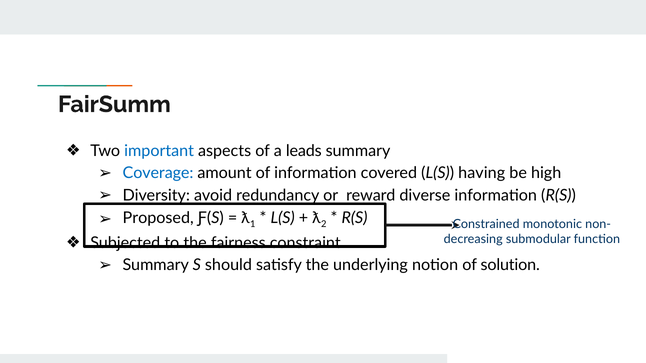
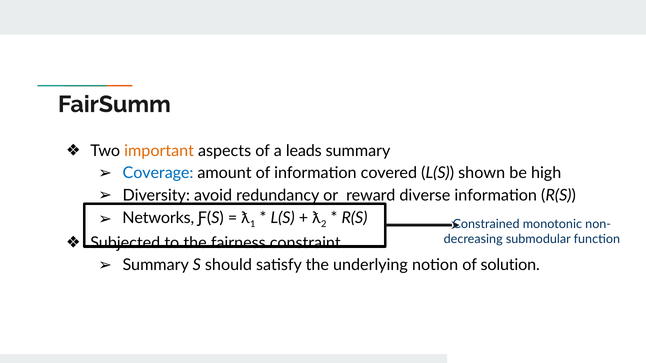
important colour: blue -> orange (159, 151)
having: having -> shown (482, 173)
Proposed: Proposed -> Networks (158, 218)
